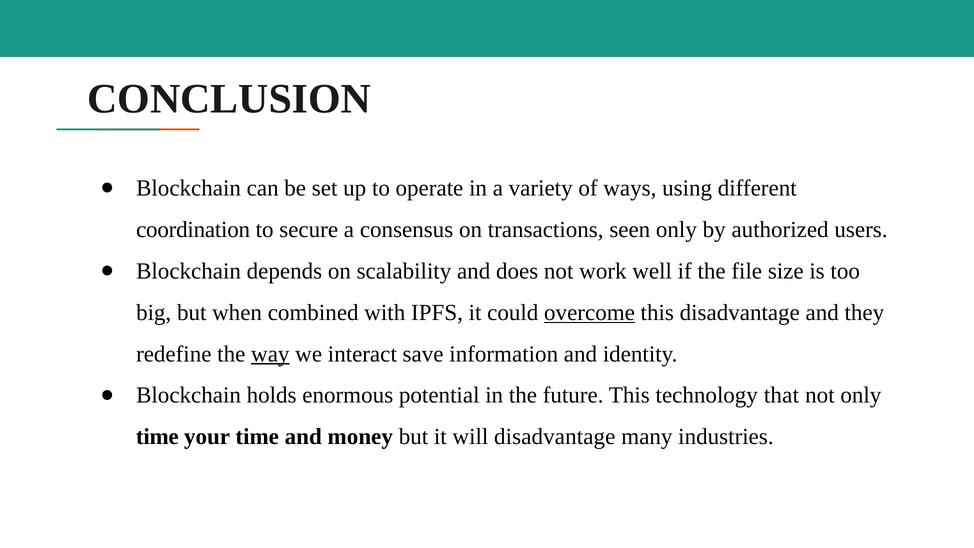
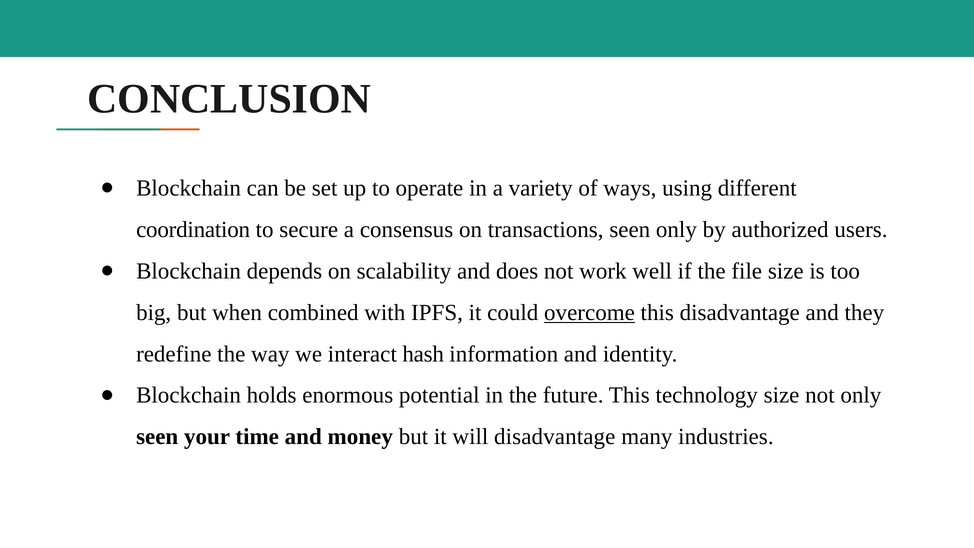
way underline: present -> none (270, 354)
save: save -> hash (423, 354)
technology that: that -> size (782, 395)
time: time -> seen (157, 437)
